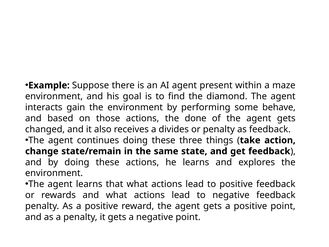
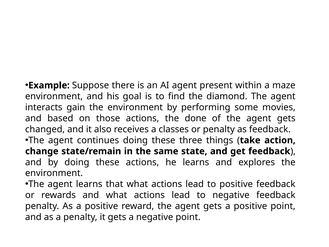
behave: behave -> movies (279, 107)
divides: divides -> classes (174, 129)
